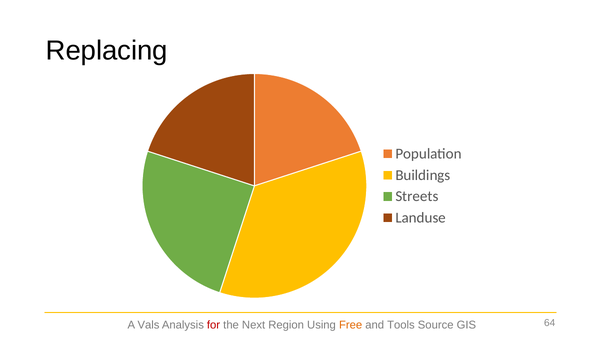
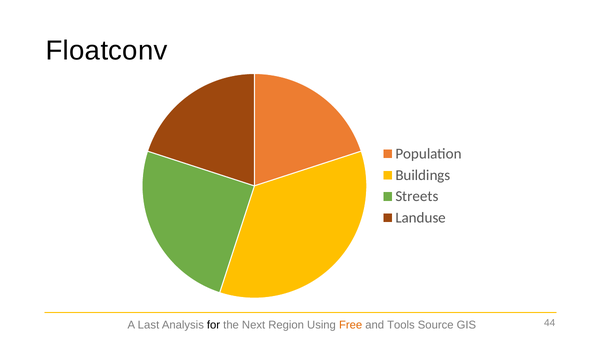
Replacing: Replacing -> Floatconv (107, 50)
Vals: Vals -> Last (148, 325)
for colour: red -> black (214, 325)
64: 64 -> 44 (550, 323)
